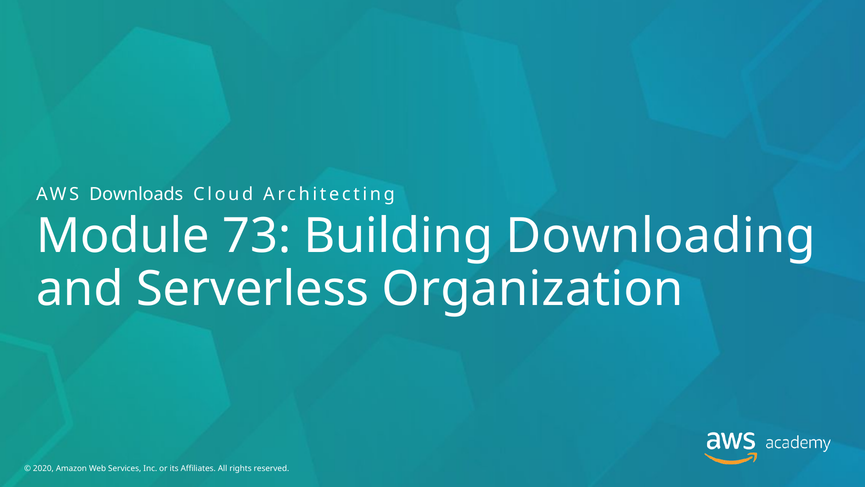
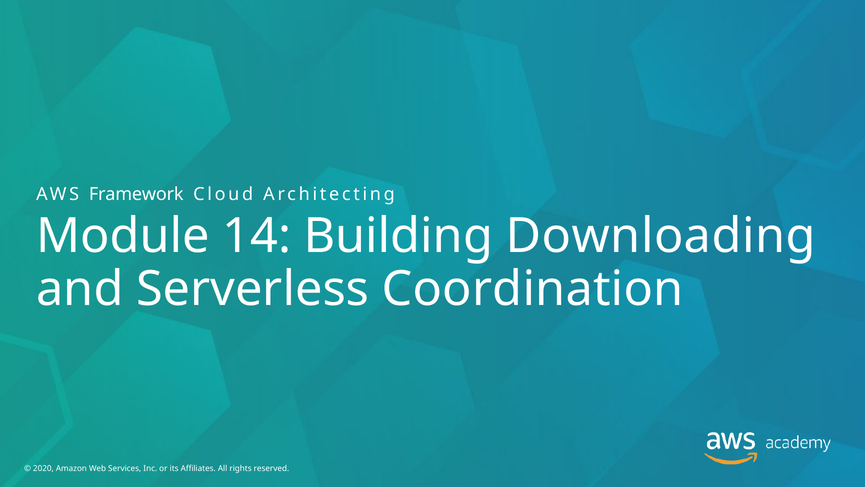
Downloads: Downloads -> Framework (136, 194)
73: 73 -> 14 (257, 236)
Organization: Organization -> Coordination (533, 289)
